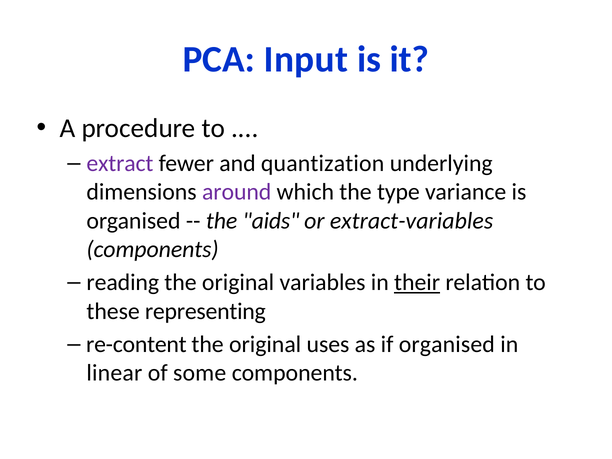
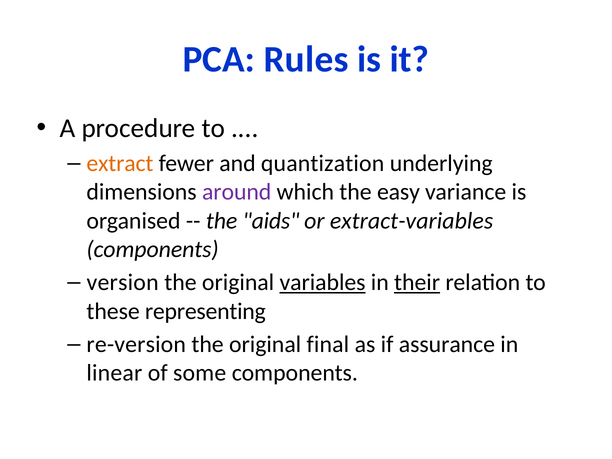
Input: Input -> Rules (306, 59)
extract colour: purple -> orange (120, 164)
type: type -> easy (398, 192)
reading: reading -> version (123, 283)
variables underline: none -> present (323, 283)
re-content: re-content -> re-version (136, 345)
uses: uses -> final (328, 345)
if organised: organised -> assurance (447, 345)
